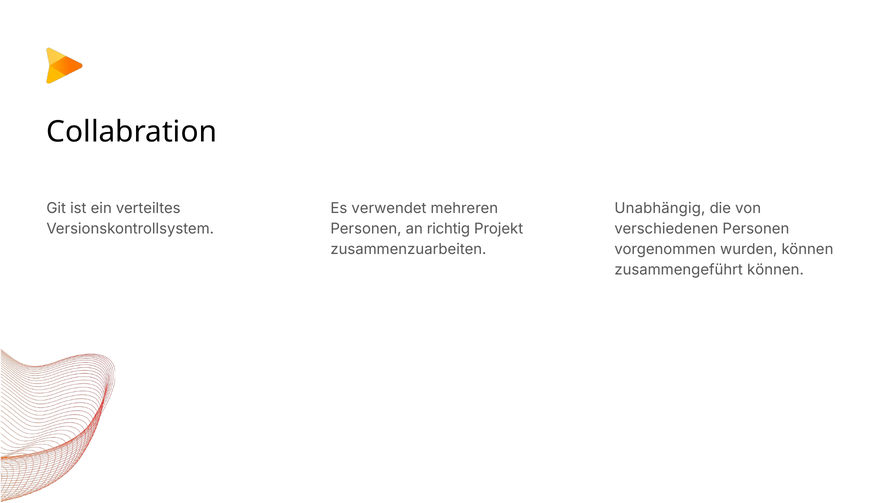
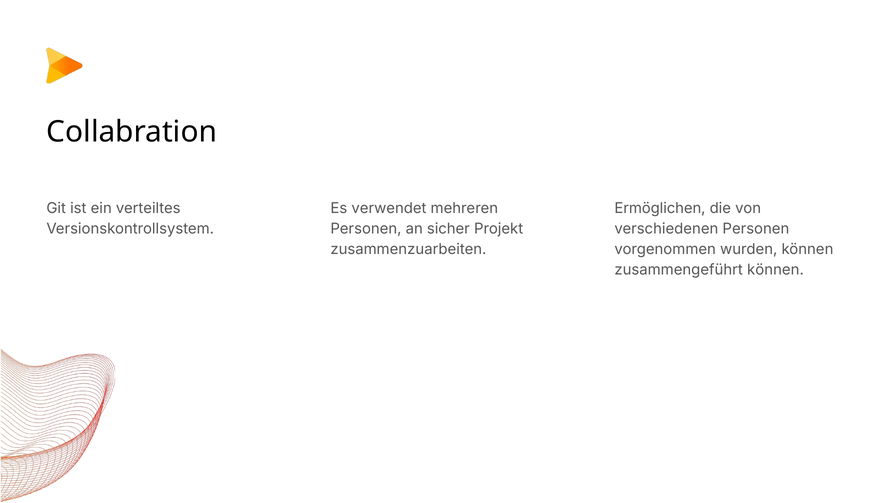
Unabhängig: Unabhängig -> Ermöglichen (660, 208)
richtig: richtig -> sicher (448, 229)
